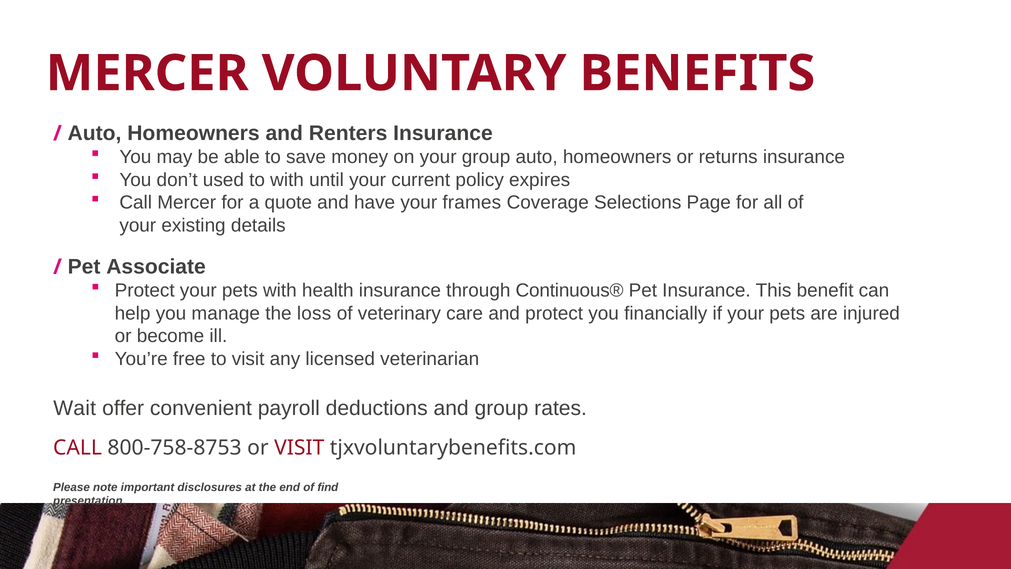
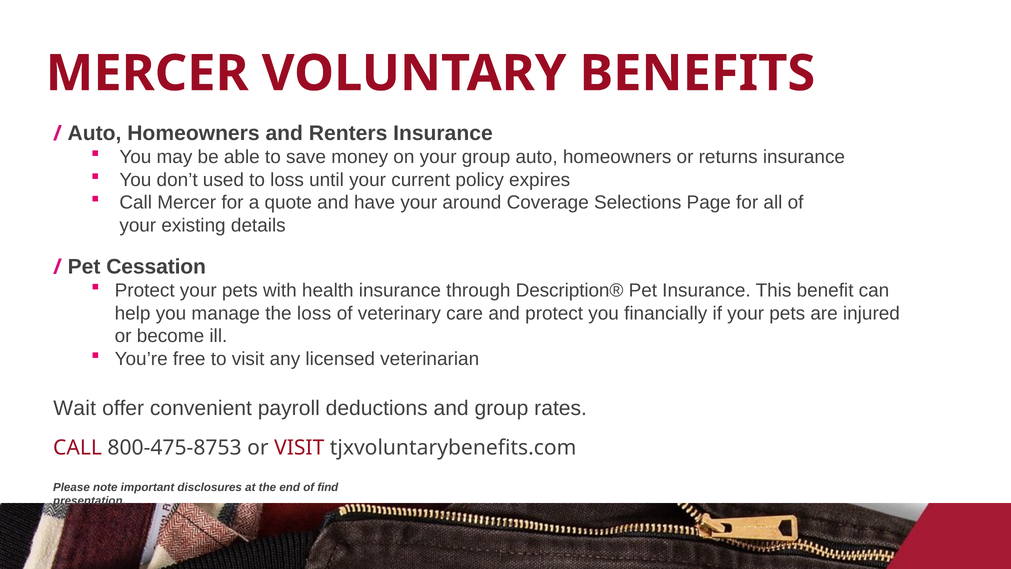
to with: with -> loss (287, 180)
frames: frames -> around (472, 203)
Associate: Associate -> Cessation (156, 267)
Continuous®: Continuous® -> Description® (570, 291)
800-758-8753: 800-758-8753 -> 800-475-8753 (175, 447)
